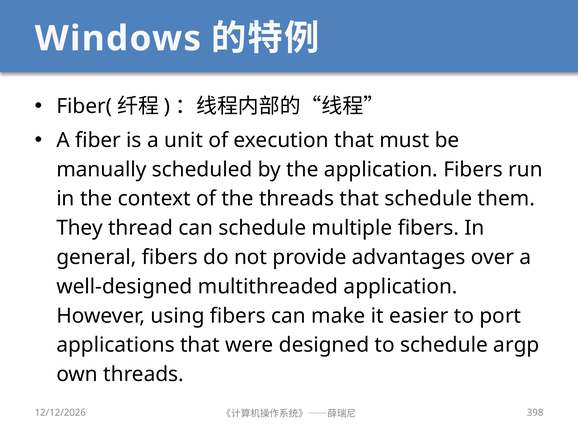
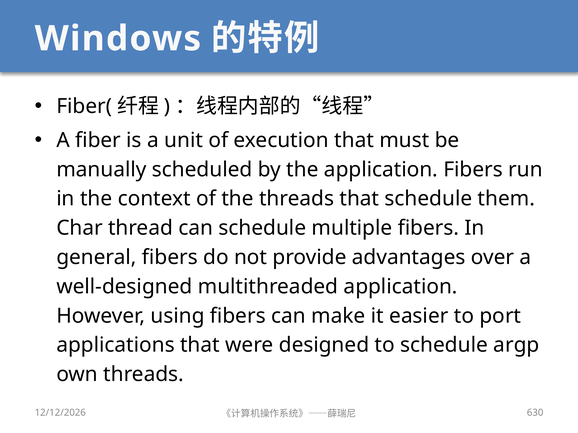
They: They -> Char (79, 228)
398: 398 -> 630 (535, 413)
